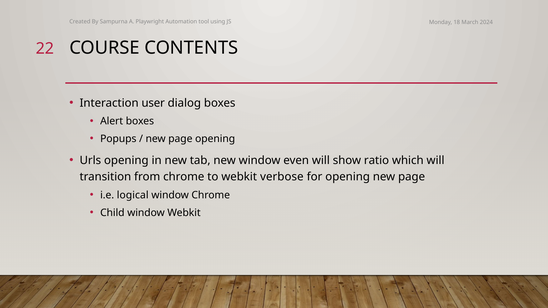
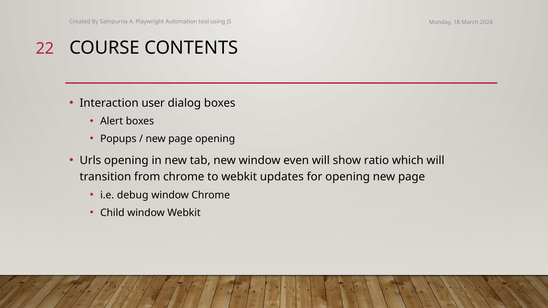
verbose: verbose -> updates (282, 177)
logical: logical -> debug (133, 195)
